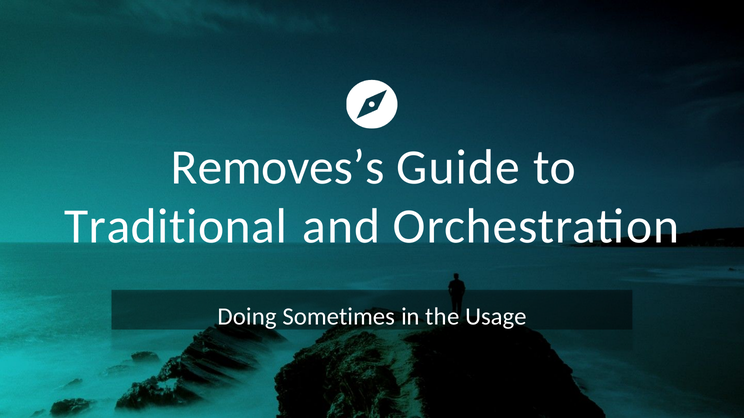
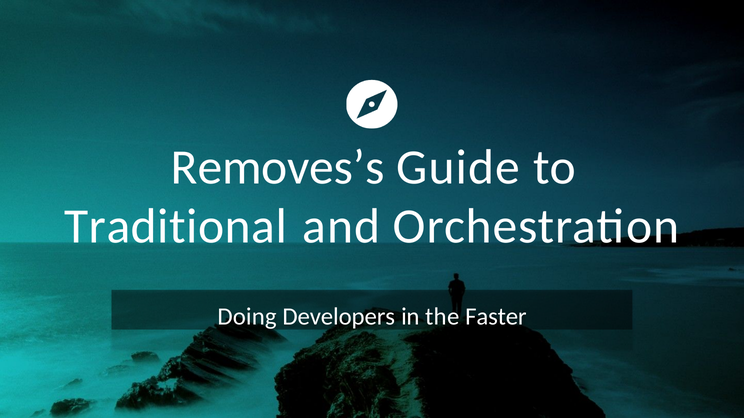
Sometimes: Sometimes -> Developers (339, 317)
Usage: Usage -> Faster (496, 317)
